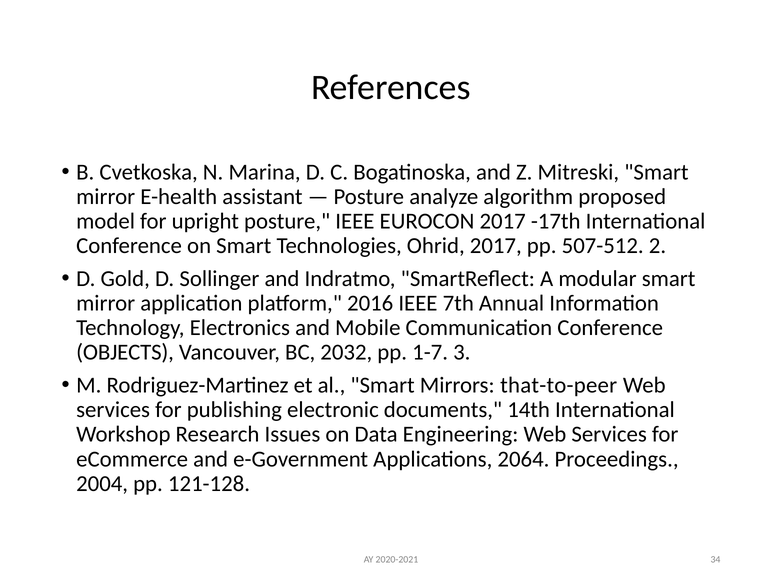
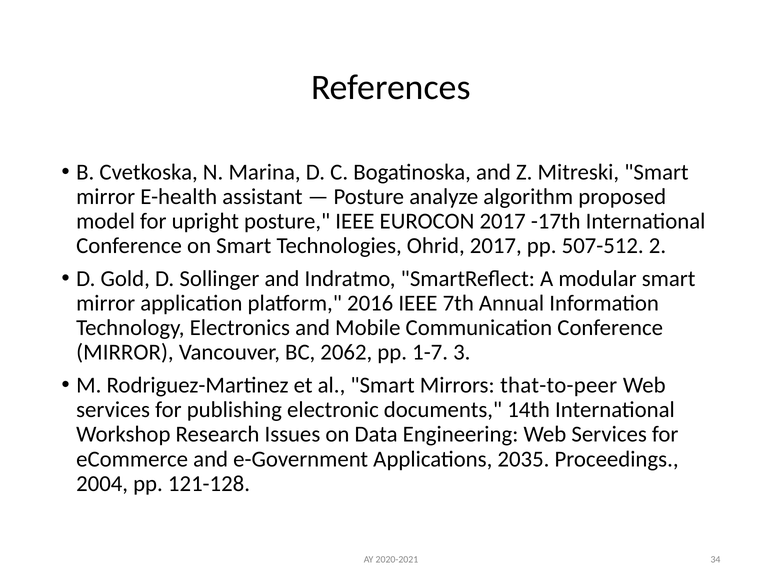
OBJECTS: OBJECTS -> MIRROR (125, 353)
2032: 2032 -> 2062 (346, 353)
2064: 2064 -> 2035 (523, 459)
